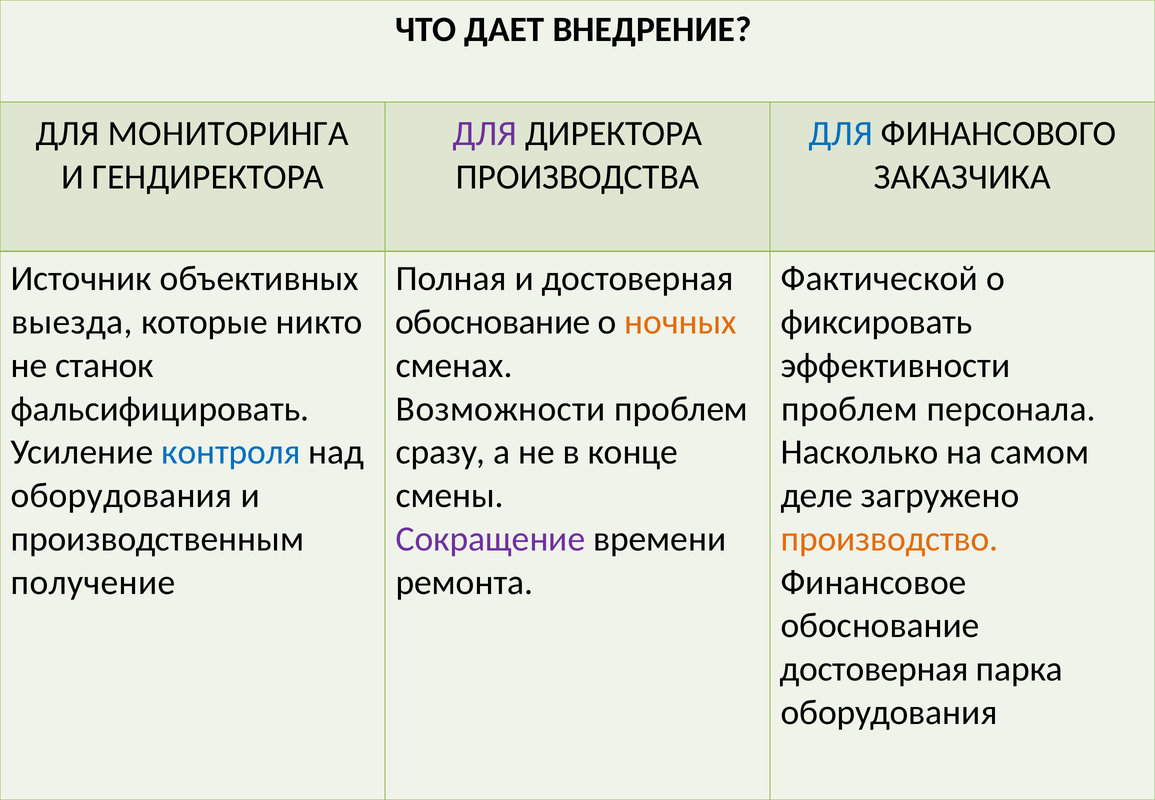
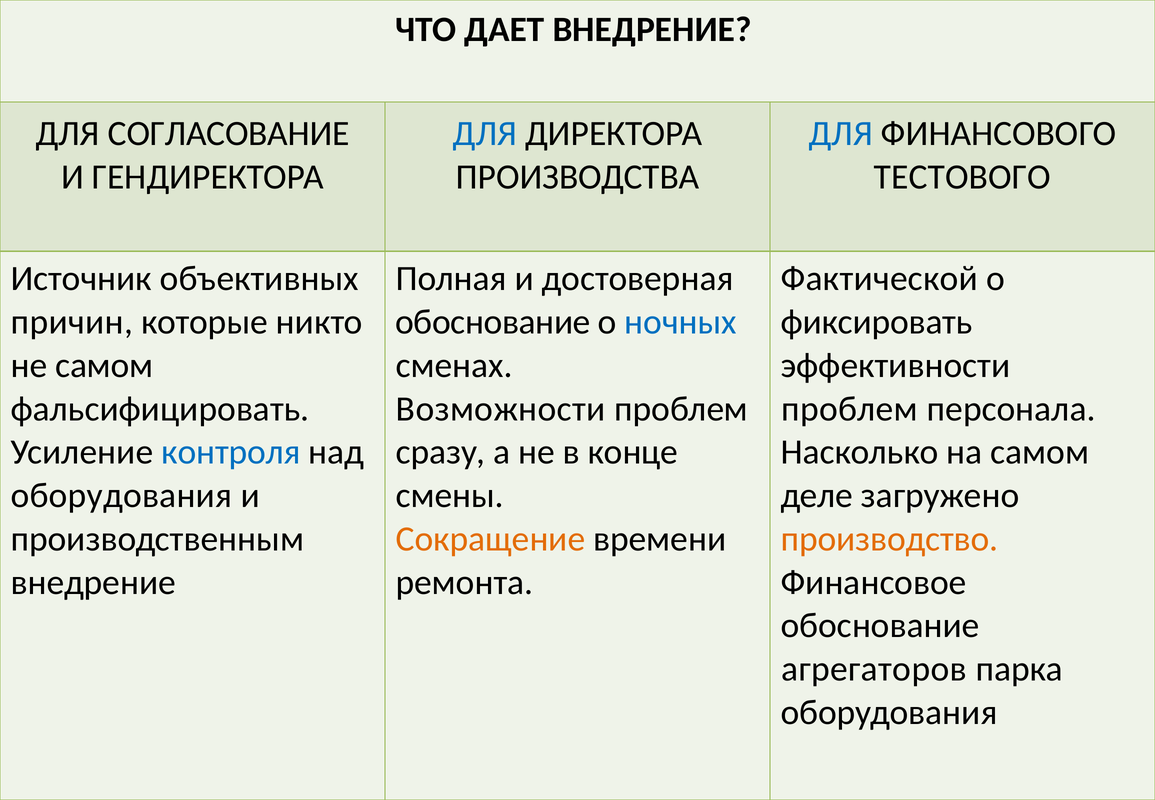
МОНИТОРИНГА: МОНИТОРИНГА -> СОГЛАСОВАНИЕ (229, 134)
ДЛЯ colour: purple -> blue (485, 134)
ЗАКАЗЧИКА: ЗАКАЗЧИКА -> ТЕСТОВОГО (962, 177)
выезда: выезда -> причин (72, 322)
ночных colour: orange -> blue (681, 322)
не станок: станок -> самом (104, 365)
Сокращение colour: purple -> orange (490, 539)
получение: получение -> внедрение (93, 582)
достоверная: достоверная -> агрегаторов (874, 669)
